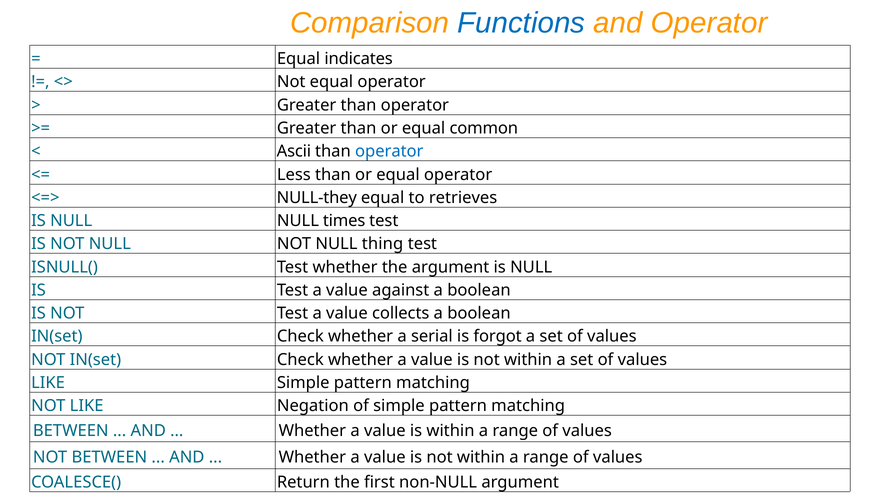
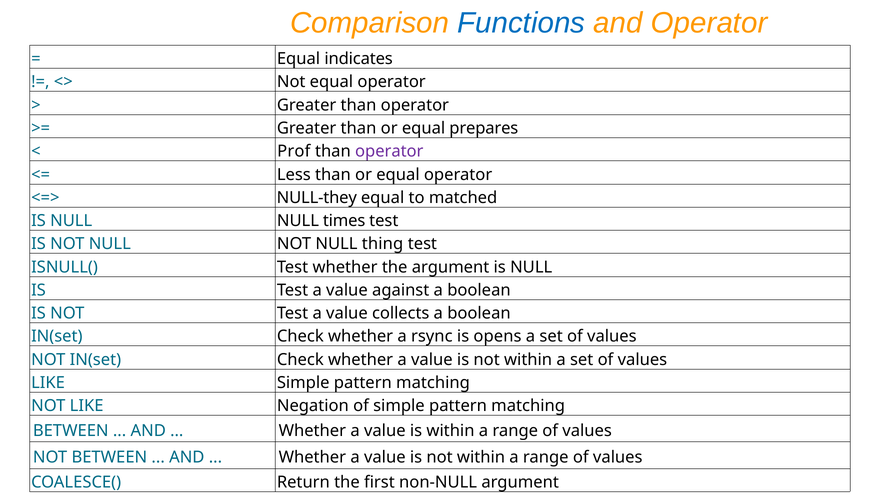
common: common -> prepares (484, 128)
Ascii: Ascii -> Prof (294, 151)
operator colour: blue -> purple (389, 151)
retrieves: retrieves -> matched (463, 198)
serial: serial -> rsync (432, 336)
forgot: forgot -> opens (497, 336)
